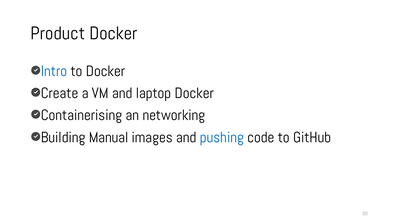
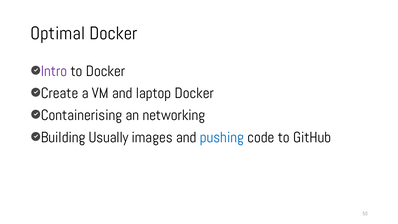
Product: Product -> Optimal (58, 33)
Intro colour: blue -> purple (54, 71)
Manual: Manual -> Usually (109, 137)
